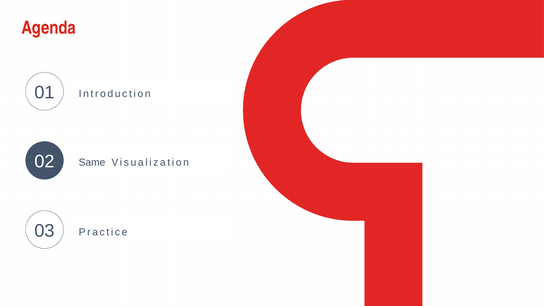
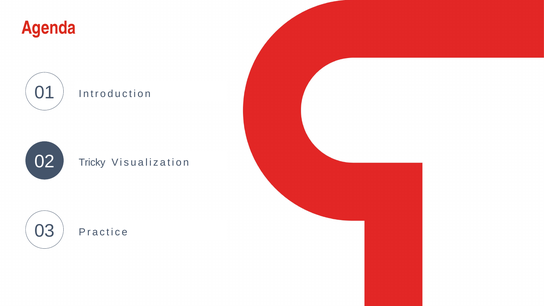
Same: Same -> Tricky (92, 162)
